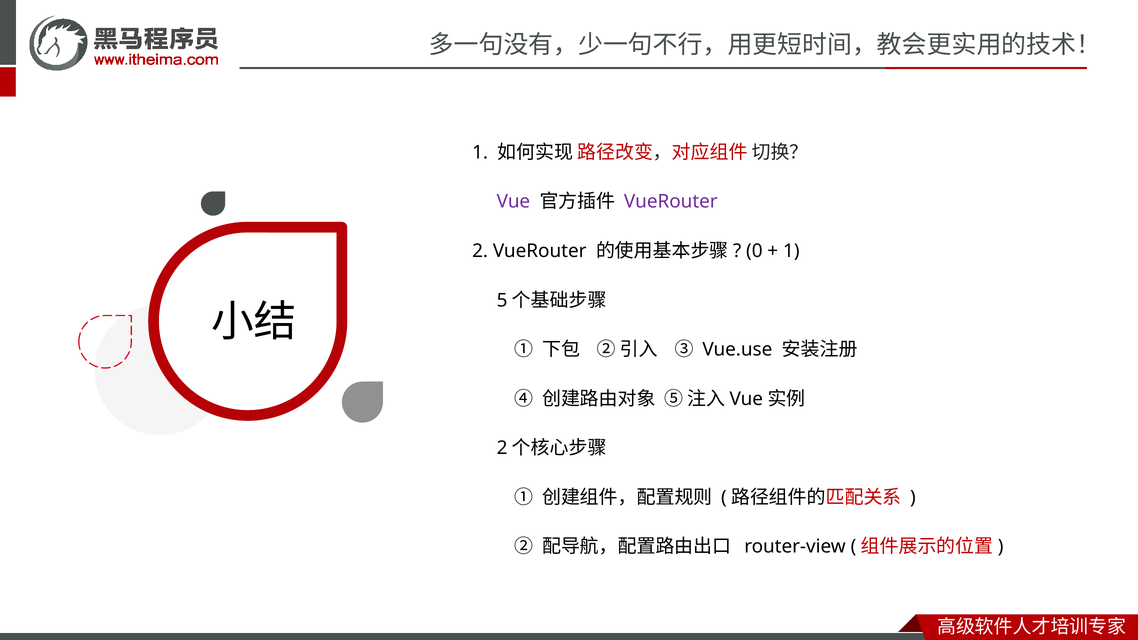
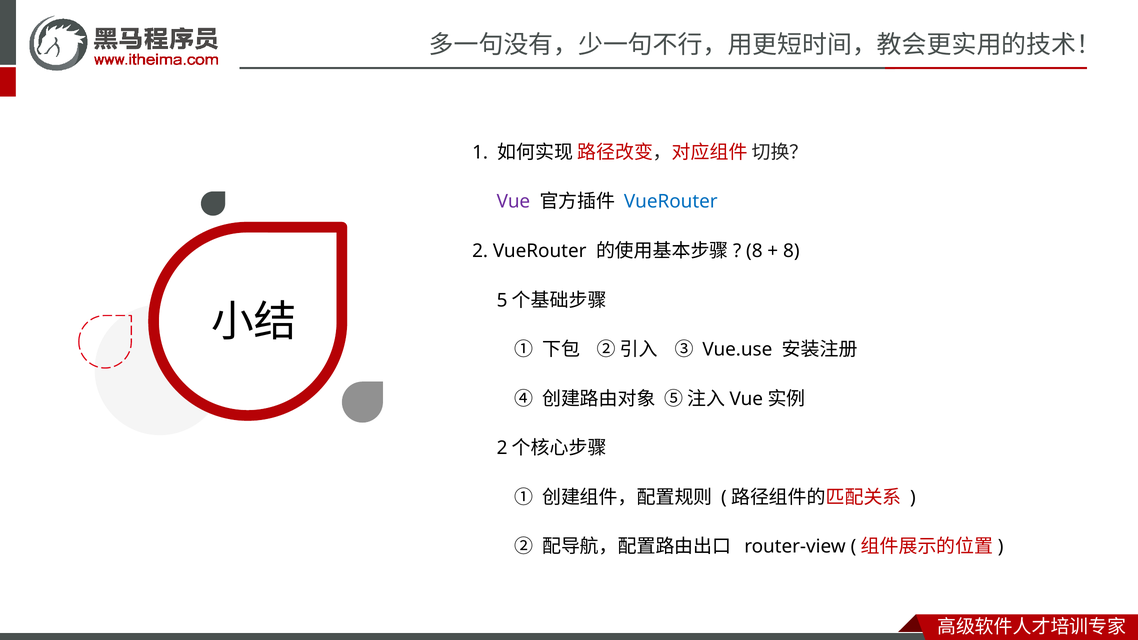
VueRouter colour: purple -> blue (671, 202)
0: 0 -> 8 (754, 251)
1: 1 -> 8 (791, 251)
